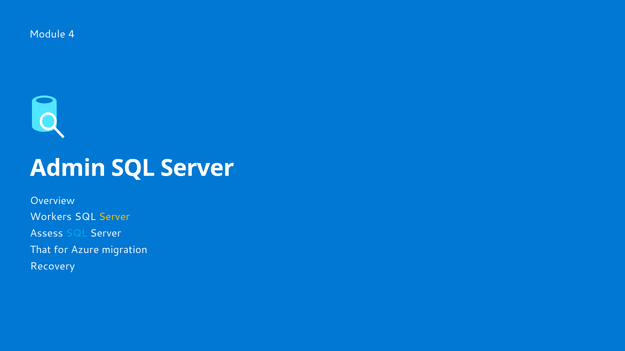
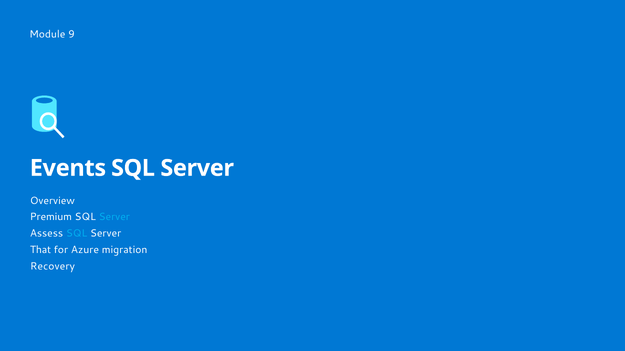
4: 4 -> 9 (72, 35)
Admin: Admin -> Events (68, 168)
Workers: Workers -> Premium (51, 217)
Server colour: yellow -> light blue (114, 217)
